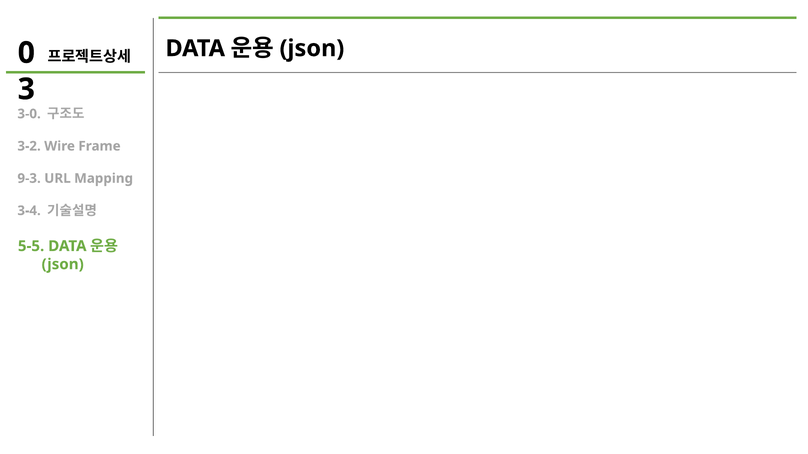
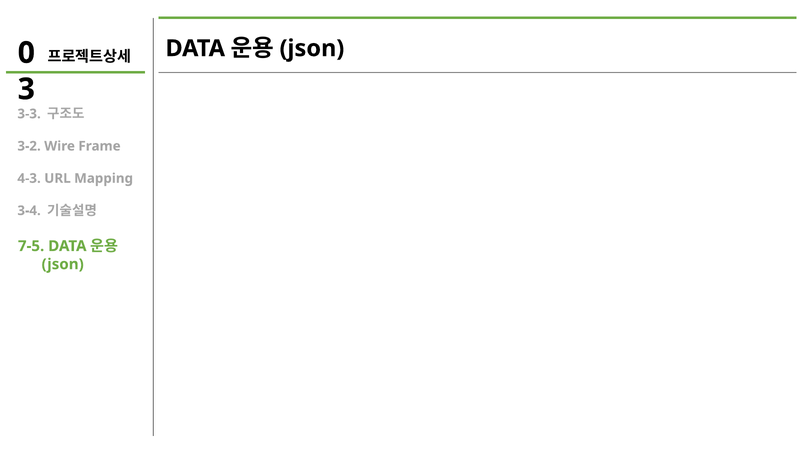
3-0: 3-0 -> 3-3 (29, 114)
9-3: 9-3 -> 4-3 (29, 179)
5-5: 5-5 -> 7-5 (31, 246)
